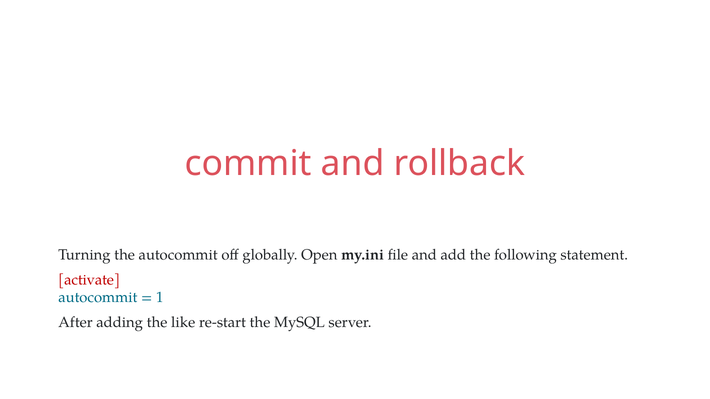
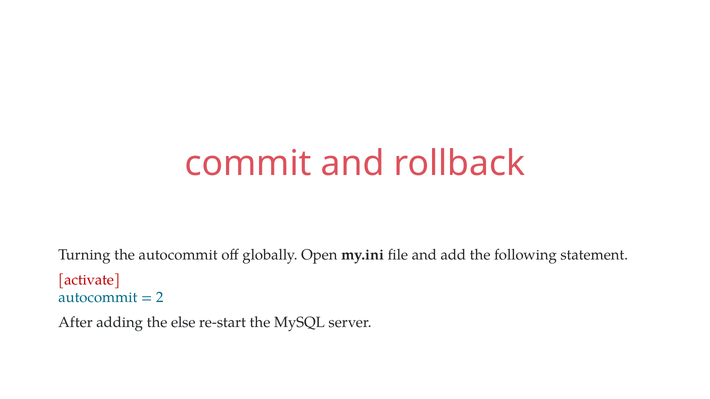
1: 1 -> 2 (160, 298)
like: like -> else (183, 323)
